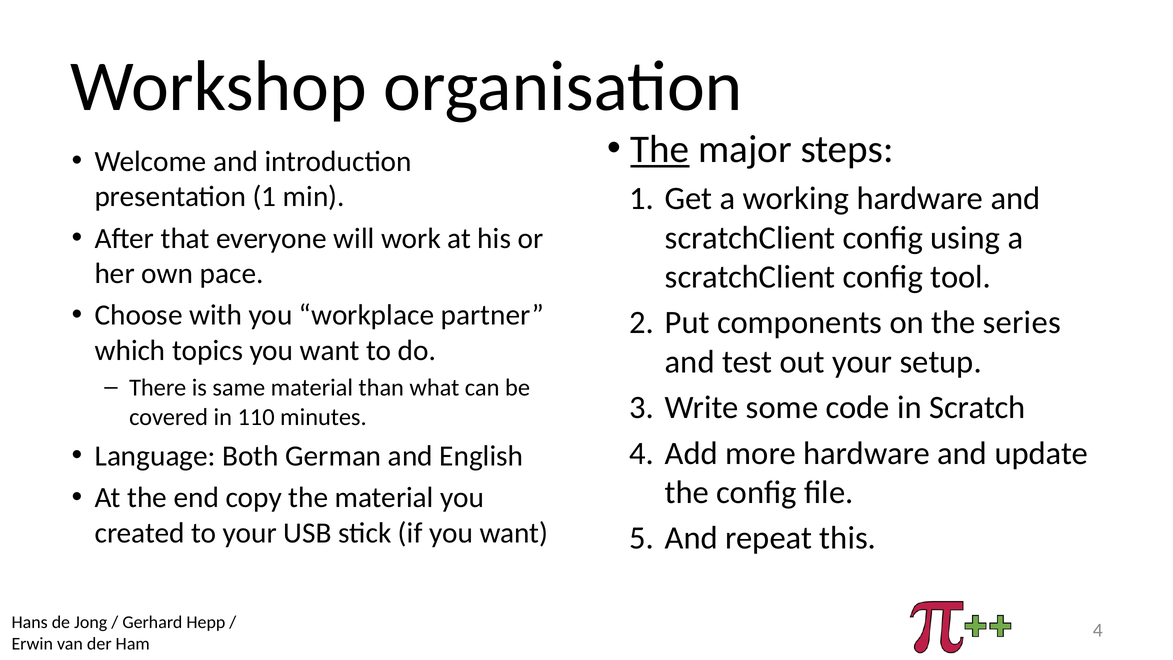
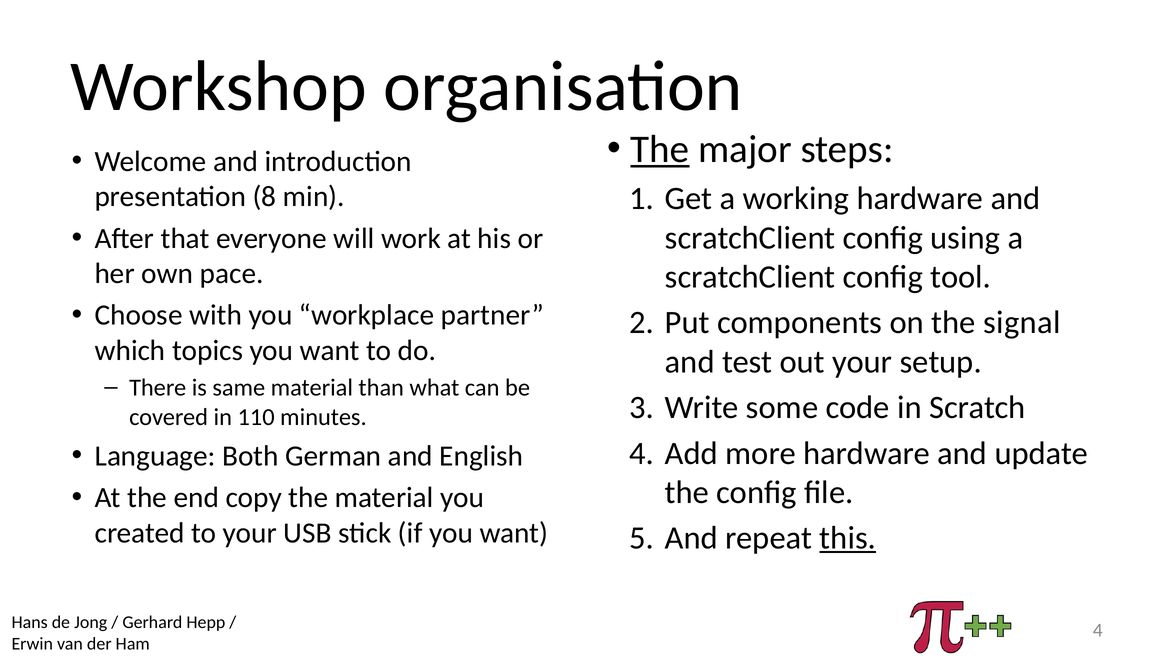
presentation 1: 1 -> 8 (264, 197)
series: series -> signal (1022, 323)
this underline: none -> present (848, 538)
